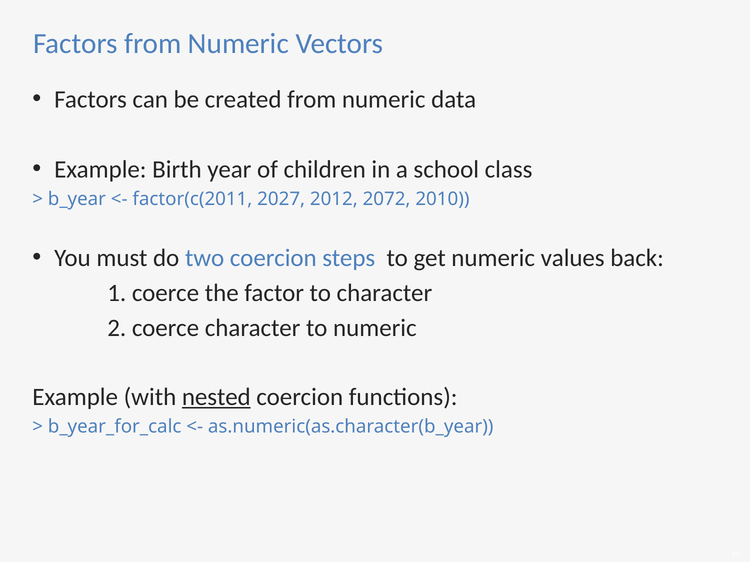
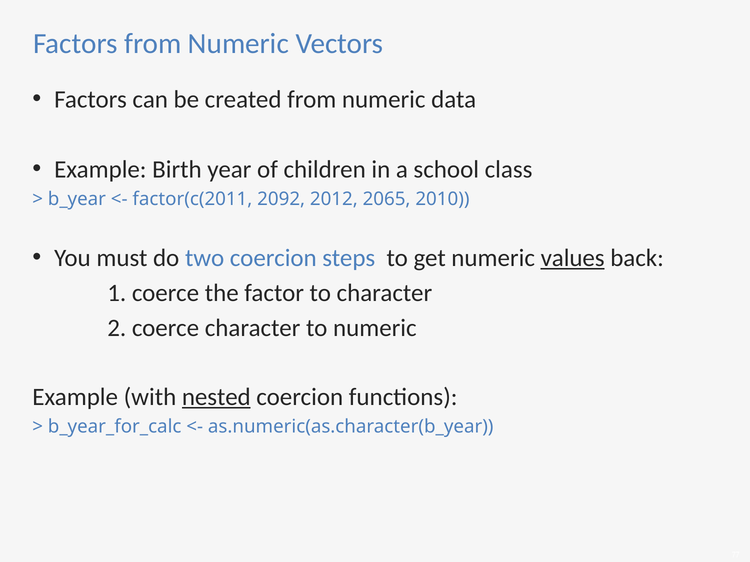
2027: 2027 -> 2092 (281, 199)
2072: 2072 -> 2065 (387, 199)
values underline: none -> present (573, 258)
